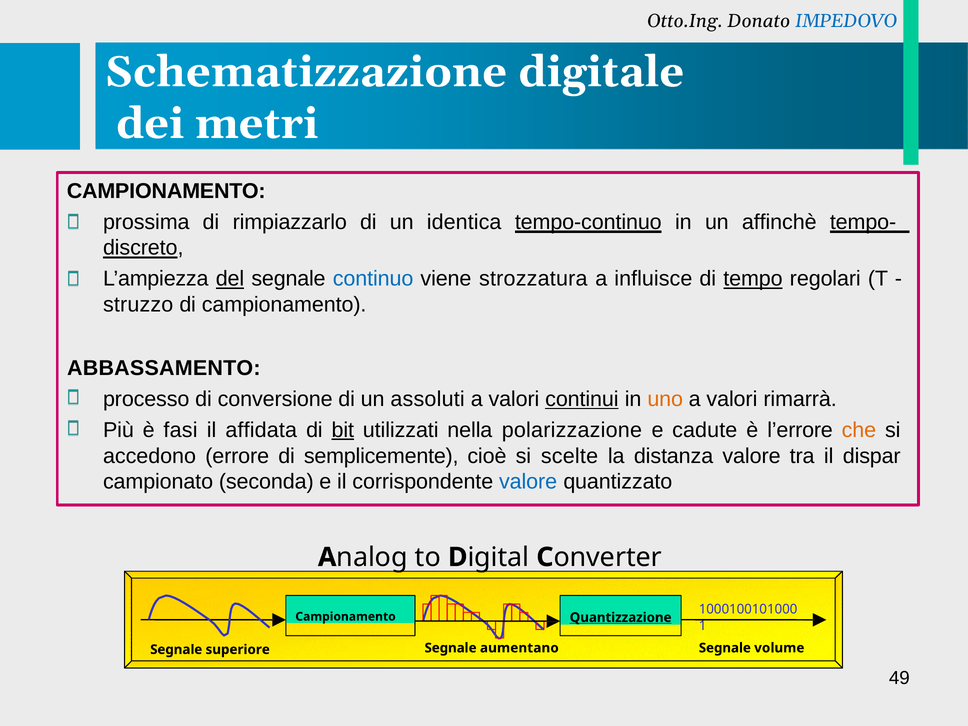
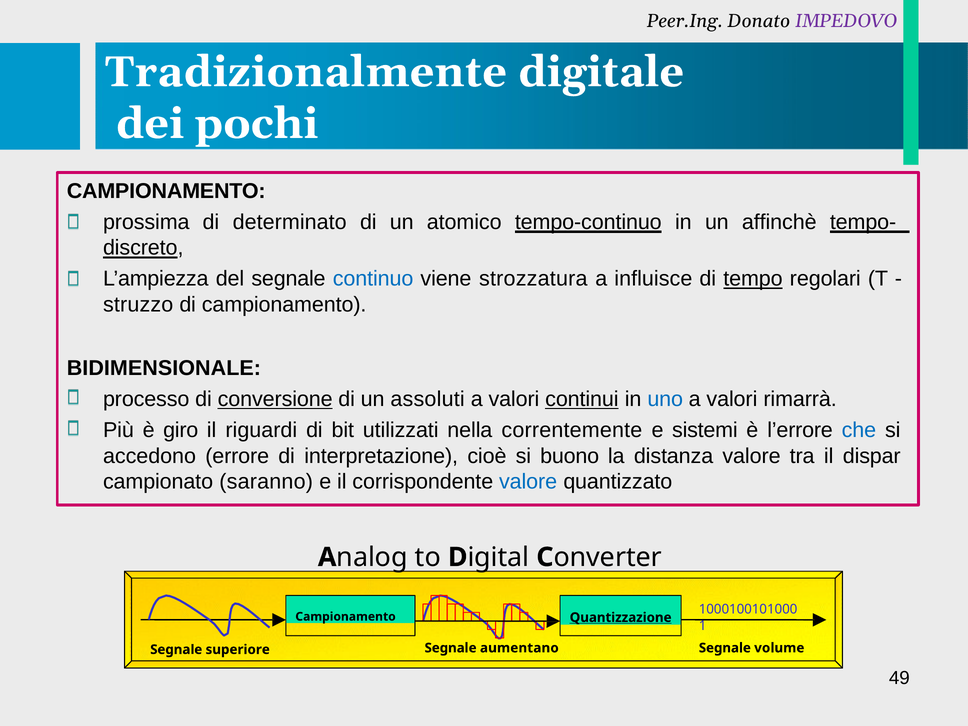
Otto.Ing: Otto.Ing -> Peer.Ing (685, 21)
IMPEDOVO colour: blue -> purple (846, 21)
Schematizzazione: Schematizzazione -> Tradizionalmente (306, 72)
metri: metri -> pochi (257, 124)
rimpiazzarlo: rimpiazzarlo -> determinato (290, 222)
identica: identica -> atomico (464, 222)
del underline: present -> none (230, 279)
ABBASSAMENTO: ABBASSAMENTO -> BIDIMENSIONALE (164, 368)
conversione underline: none -> present (275, 399)
uno colour: orange -> blue (665, 399)
fasi: fasi -> giro (181, 430)
affidata: affidata -> riguardi (261, 430)
bit underline: present -> none (343, 430)
polarizzazione: polarizzazione -> correntemente (572, 430)
cadute: cadute -> sistemi (705, 430)
che colour: orange -> blue (859, 430)
semplicemente: semplicemente -> interpretazione (381, 456)
scelte: scelte -> buono (570, 456)
seconda: seconda -> saranno (266, 482)
